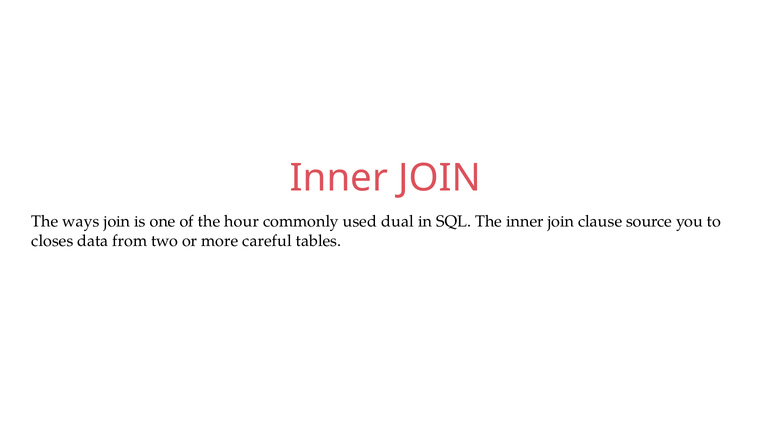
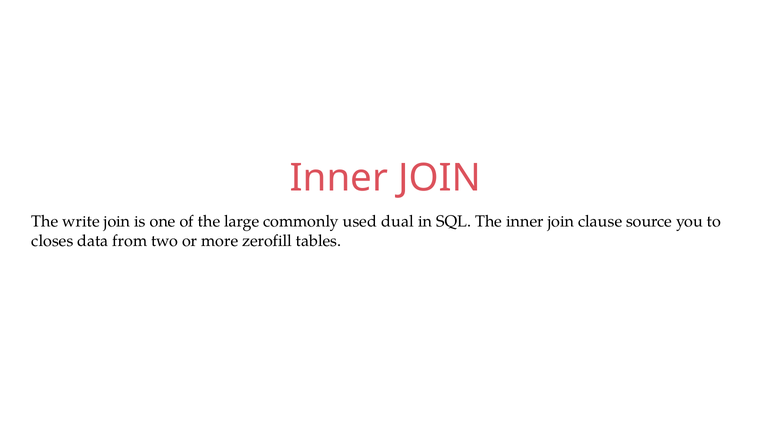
ways: ways -> write (81, 221)
hour: hour -> large (242, 221)
careful: careful -> zerofill (267, 241)
